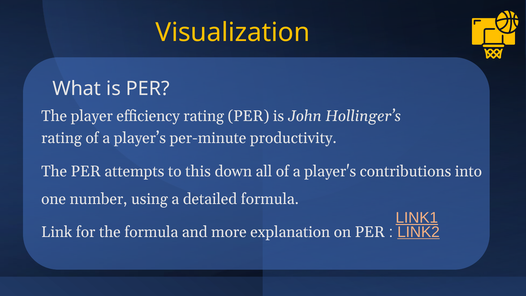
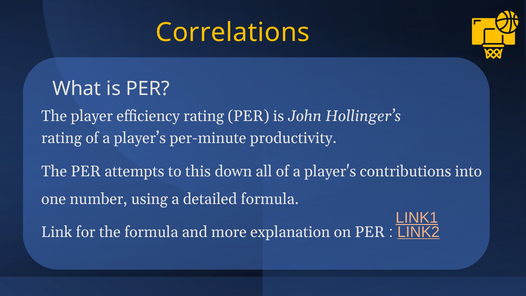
Visualization: Visualization -> Correlations (233, 32)
